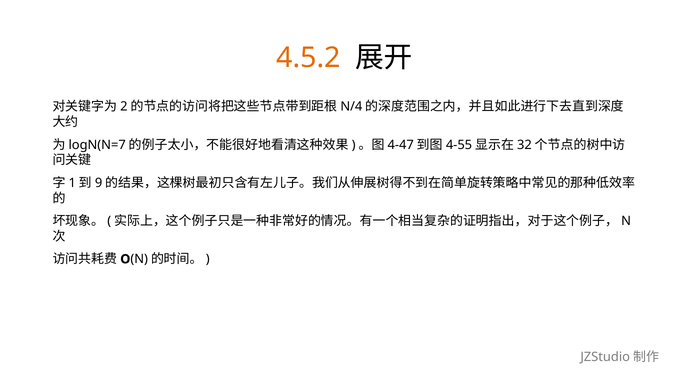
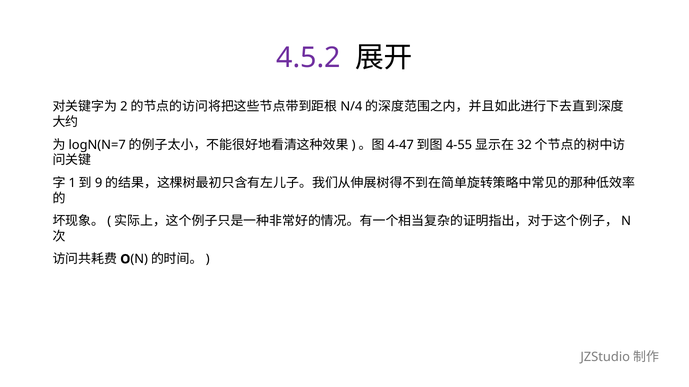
4.5.2 colour: orange -> purple (309, 58)
